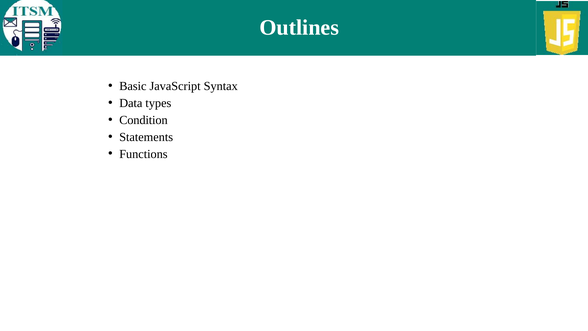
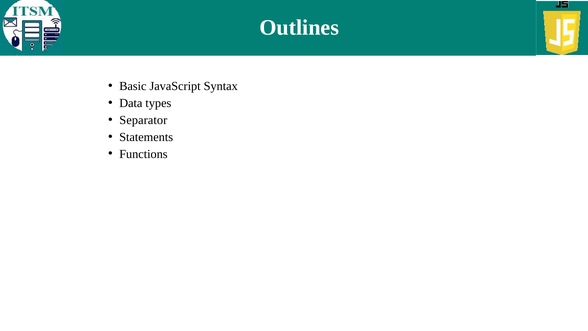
Condition: Condition -> Separator (143, 120)
